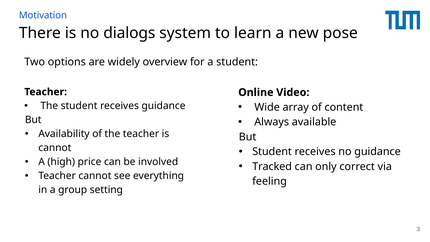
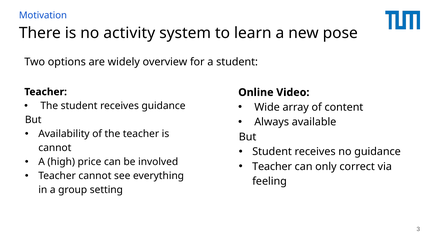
dialogs: dialogs -> activity (129, 33)
Tracked: Tracked -> Teacher (272, 167)
